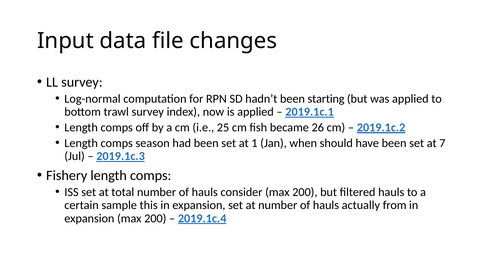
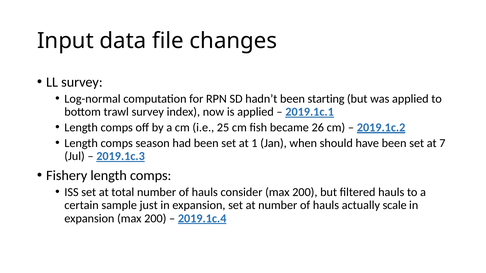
this: this -> just (149, 206)
from: from -> scale (395, 206)
